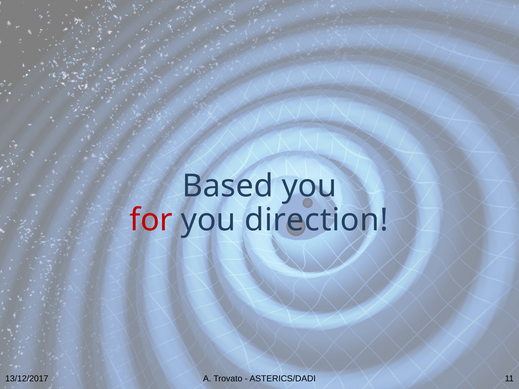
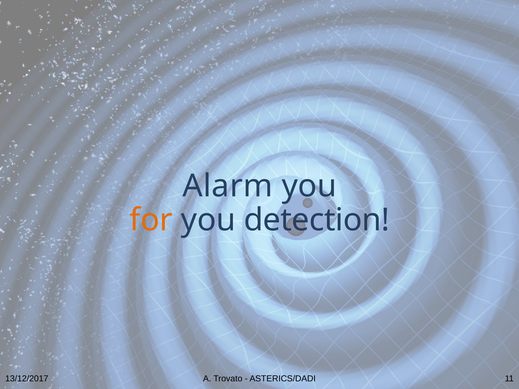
Based: Based -> Alarm (228, 186)
for colour: red -> orange (151, 220)
direction: direction -> detection (317, 220)
